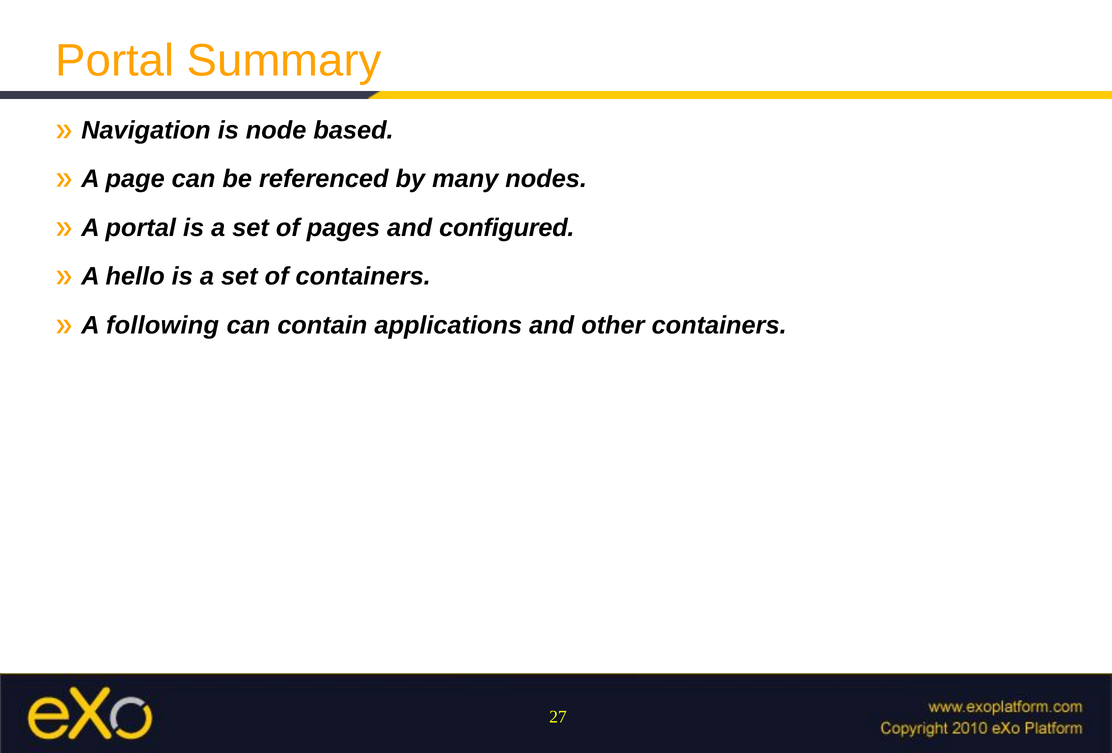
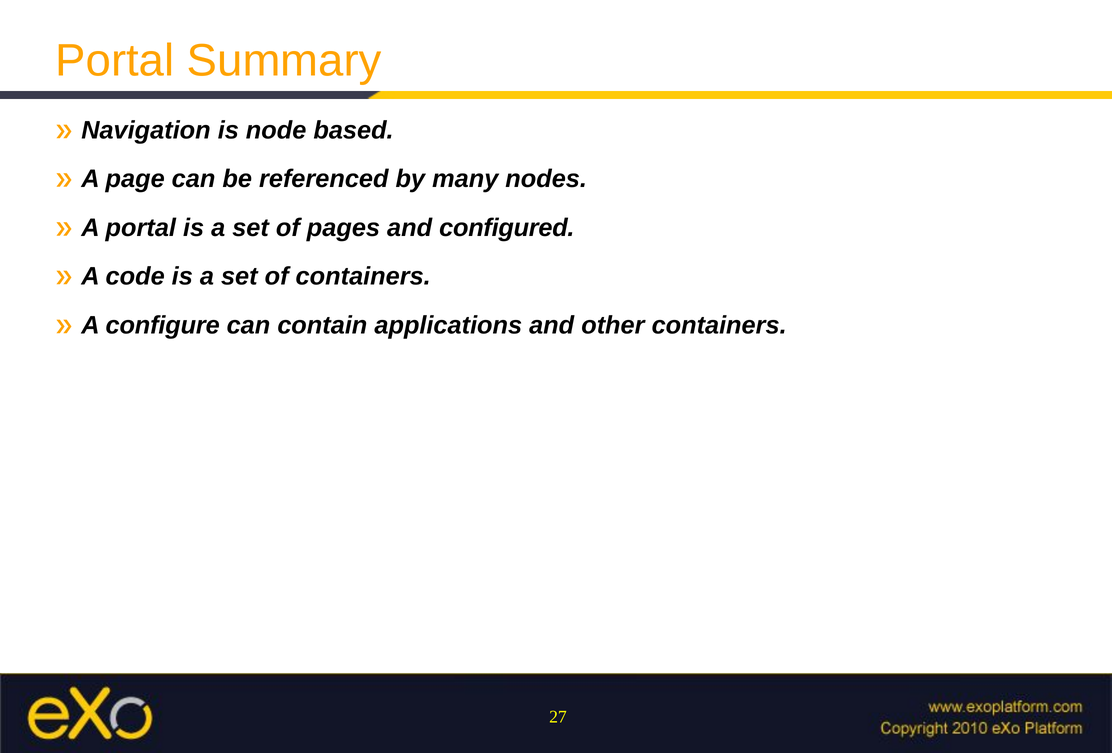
hello: hello -> code (135, 277)
following: following -> configure (163, 325)
